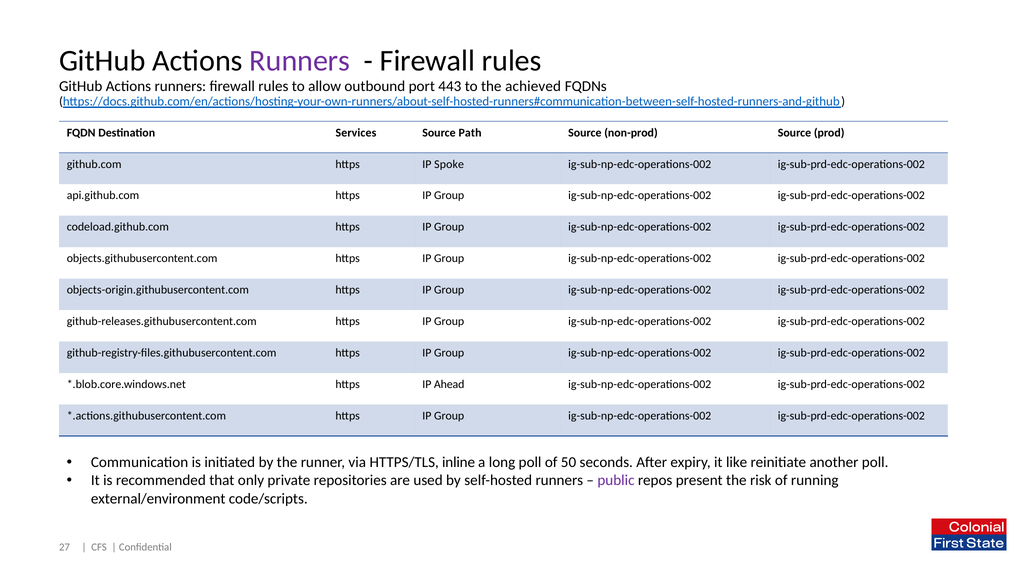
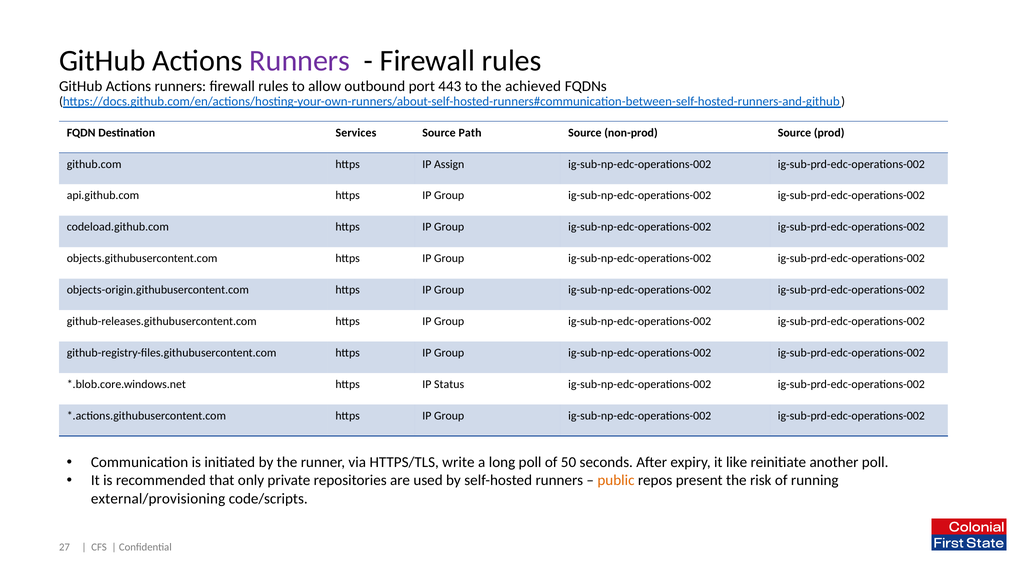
Spoke: Spoke -> Assign (449, 164)
Ahead: Ahead -> Status (449, 385)
inline: inline -> write (458, 463)
public colour: purple -> orange (616, 481)
external/environment: external/environment -> external/provisioning (158, 499)
